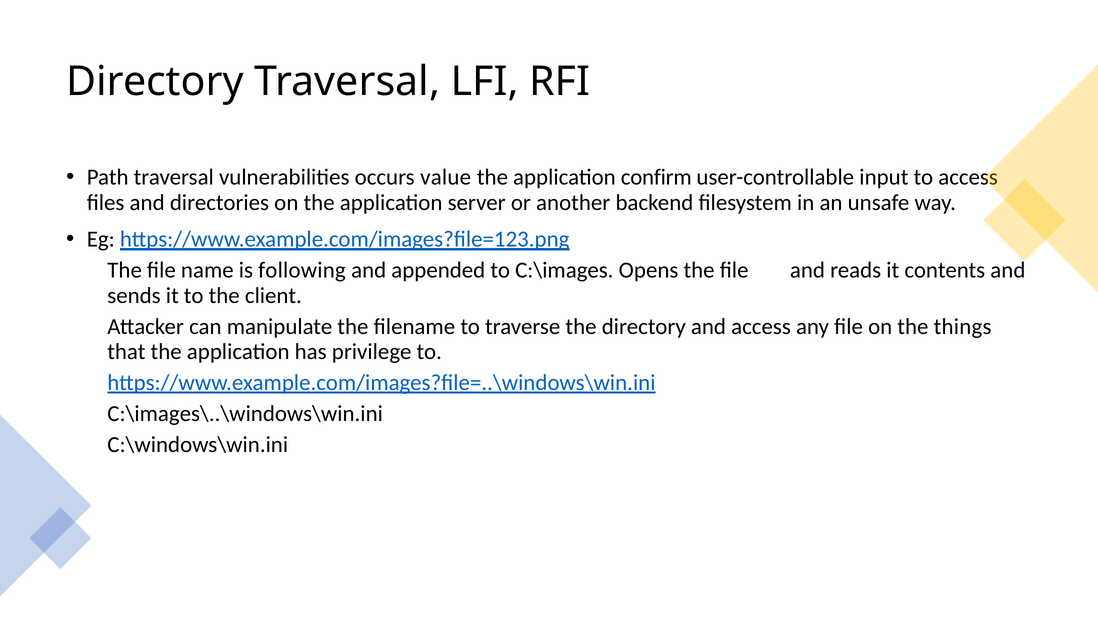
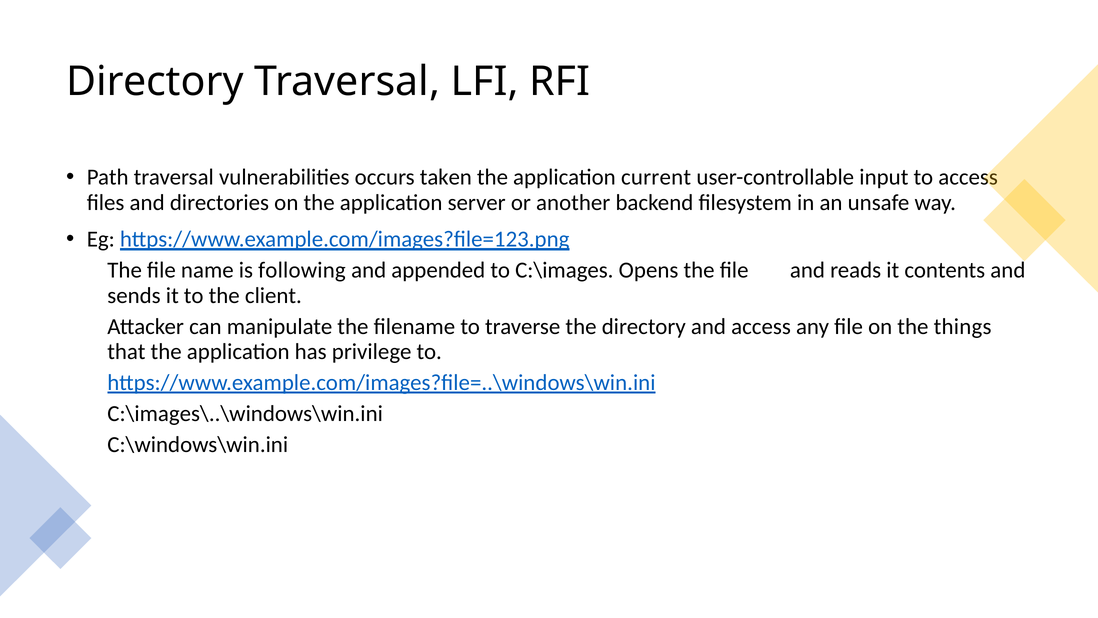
value: value -> taken (446, 177)
confirm: confirm -> current (656, 177)
